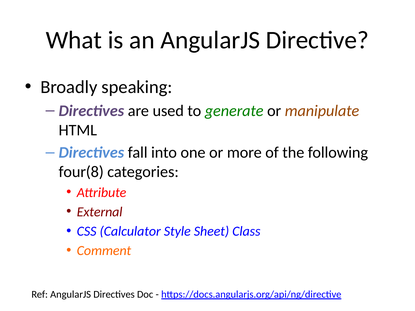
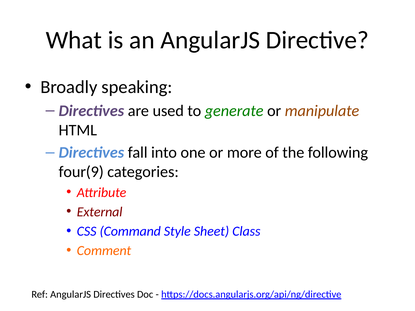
four(8: four(8 -> four(9 (81, 172)
Calculator: Calculator -> Command (130, 231)
